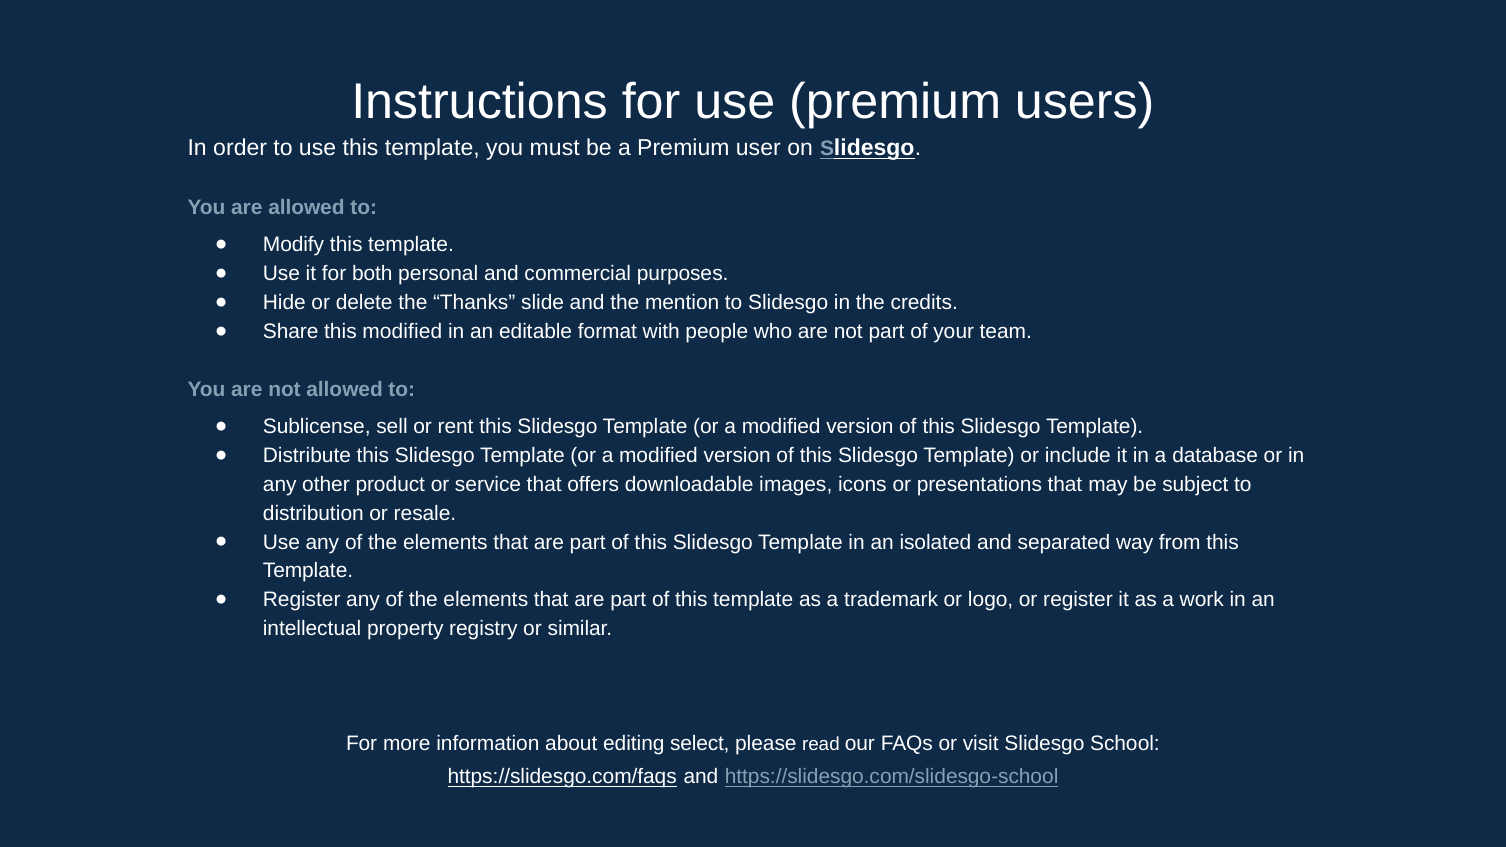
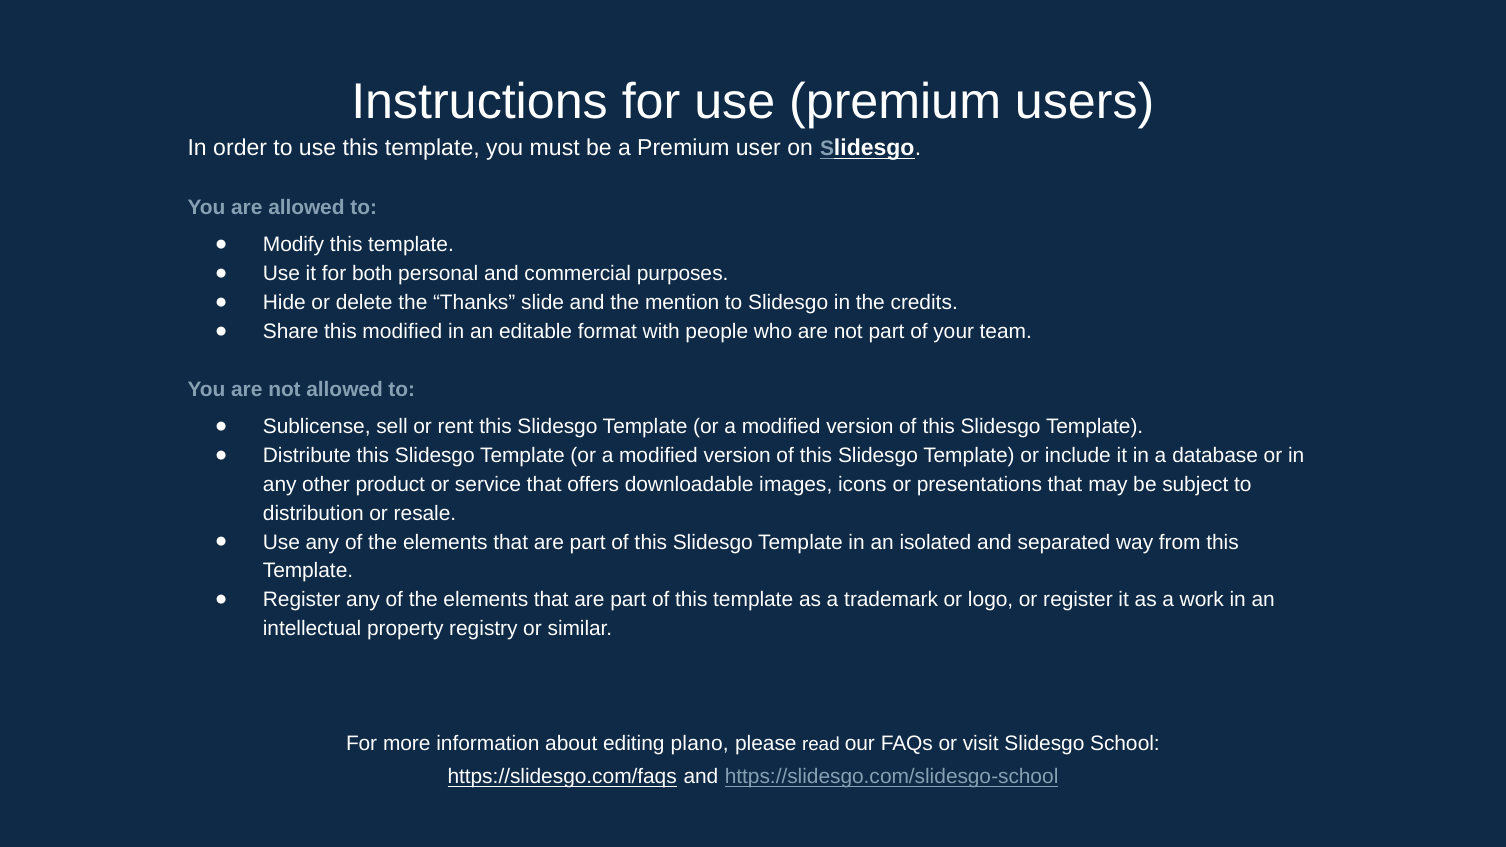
select: select -> plano (700, 743)
